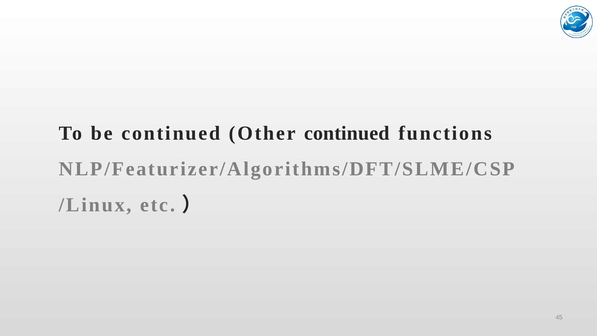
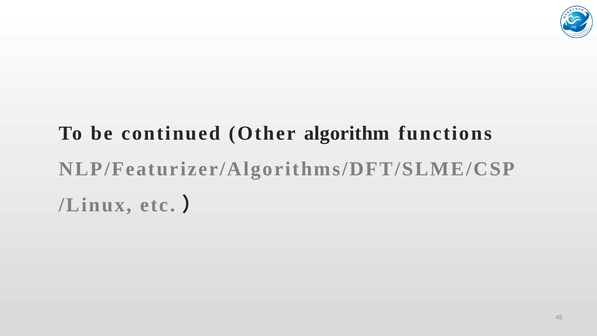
Other continued: continued -> algorithm (347, 133)
